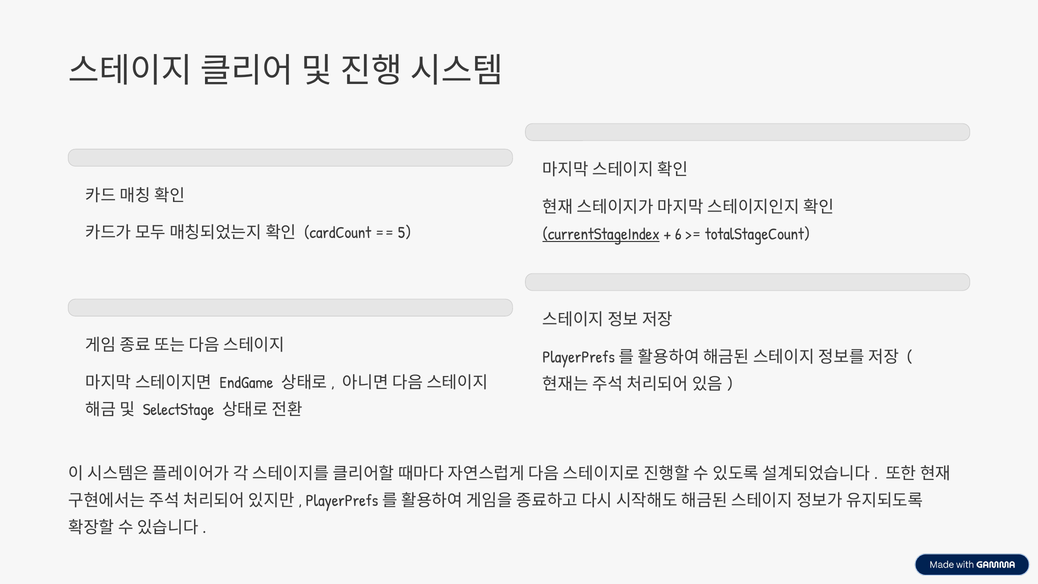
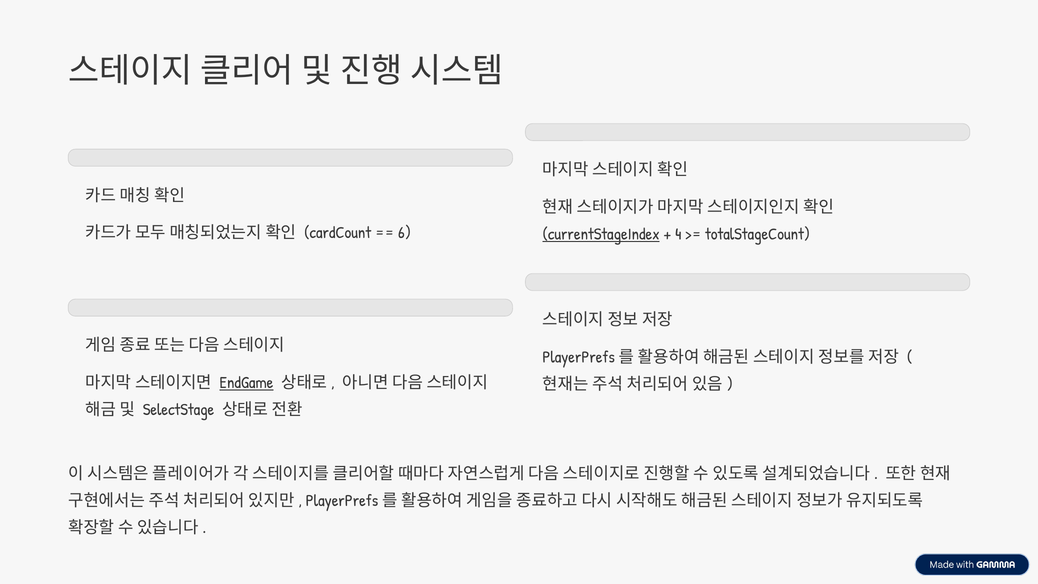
5: 5 -> 6 (405, 233)
6: 6 -> 4 (678, 234)
EndGame underline: none -> present (246, 383)
